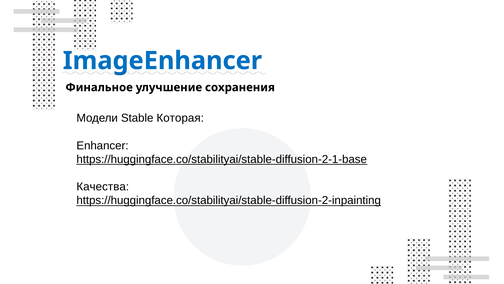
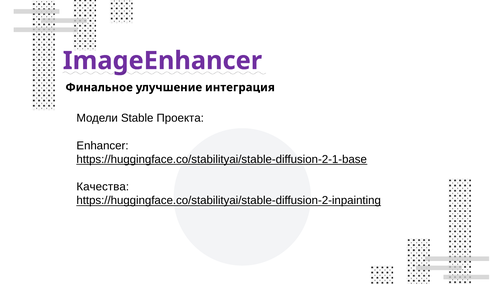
ImageEnhancer colour: blue -> purple (162, 61)
сохранения: сохранения -> интеграция (240, 87)
Которая: Которая -> Проекта (180, 118)
